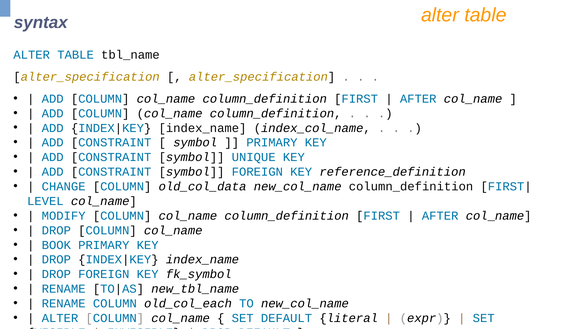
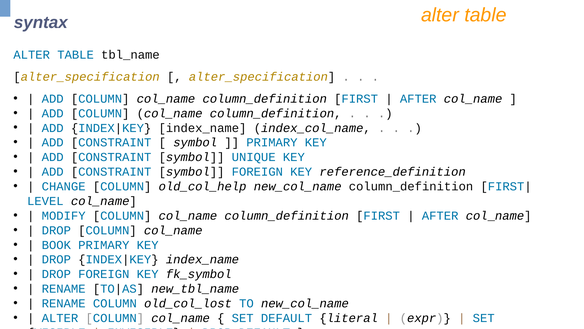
old_col_data: old_col_data -> old_col_help (203, 186)
old_col_each: old_col_each -> old_col_lost (188, 303)
